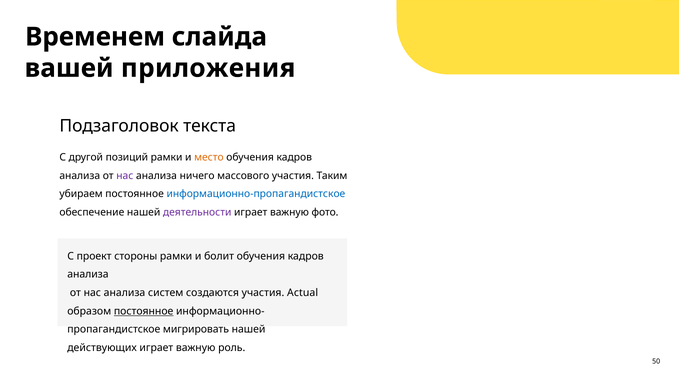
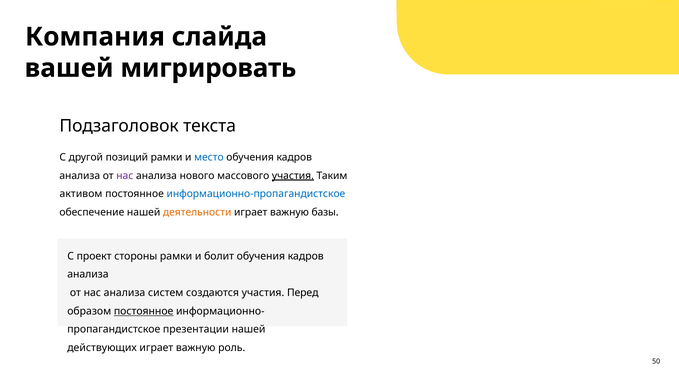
Временем: Временем -> Компания (95, 37)
приложения: приложения -> мигрировать (208, 68)
место colour: orange -> blue (209, 157)
ничего: ничего -> нового (197, 175)
участия underline: none -> present (293, 175)
убираем: убираем -> активом (81, 194)
деятельности colour: purple -> orange (197, 212)
фото: фото -> базы (325, 212)
Actual: Actual -> Перед (303, 293)
мигрировать: мигрировать -> презентации (196, 329)
